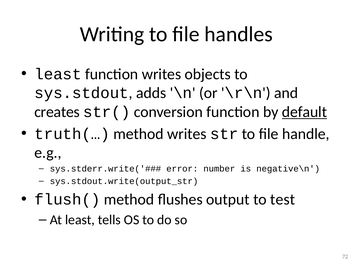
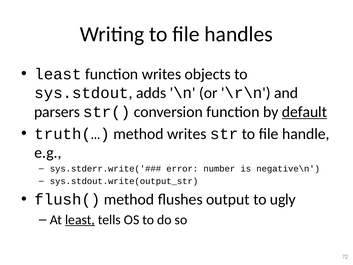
creates: creates -> parsers (57, 112)
test: test -> ugly (283, 199)
least underline: none -> present (80, 220)
